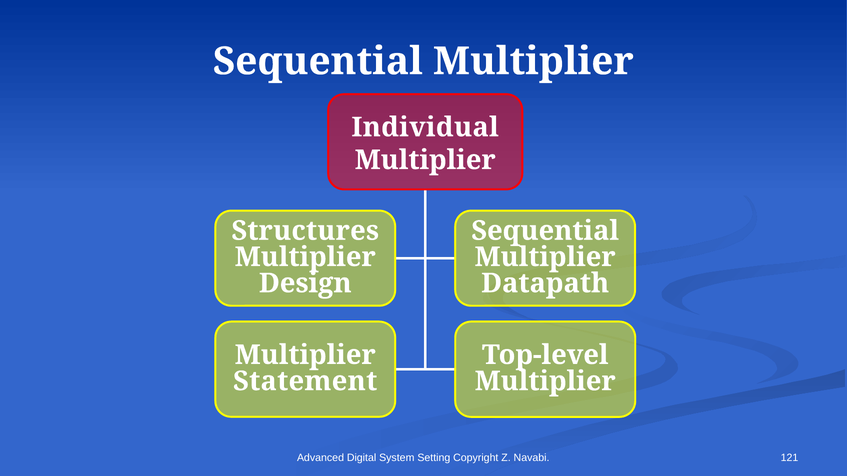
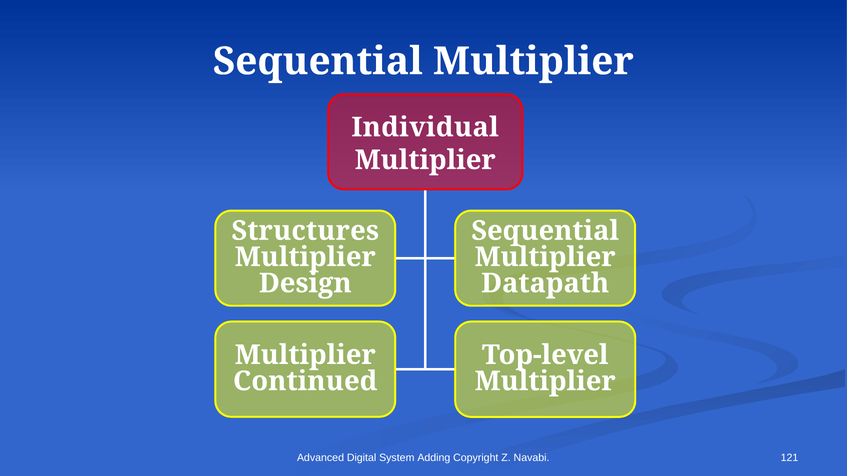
Statement: Statement -> Continued (305, 381)
Setting: Setting -> Adding (434, 458)
